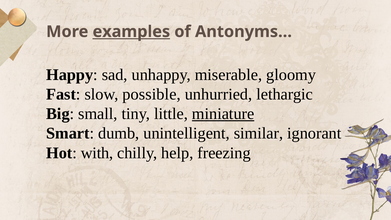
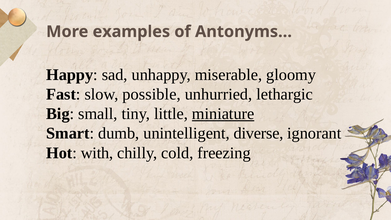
examples underline: present -> none (131, 32)
similar: similar -> diverse (259, 133)
help: help -> cold (177, 153)
